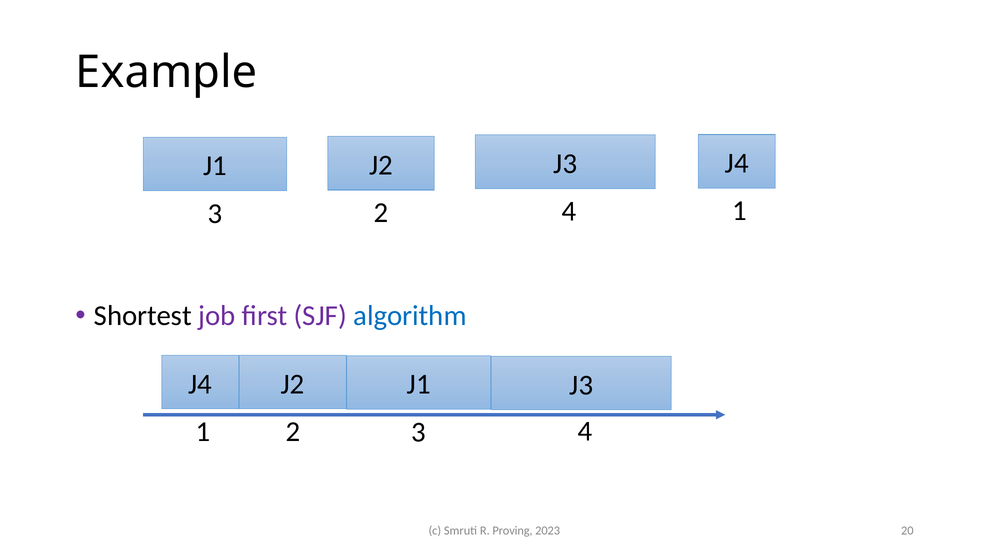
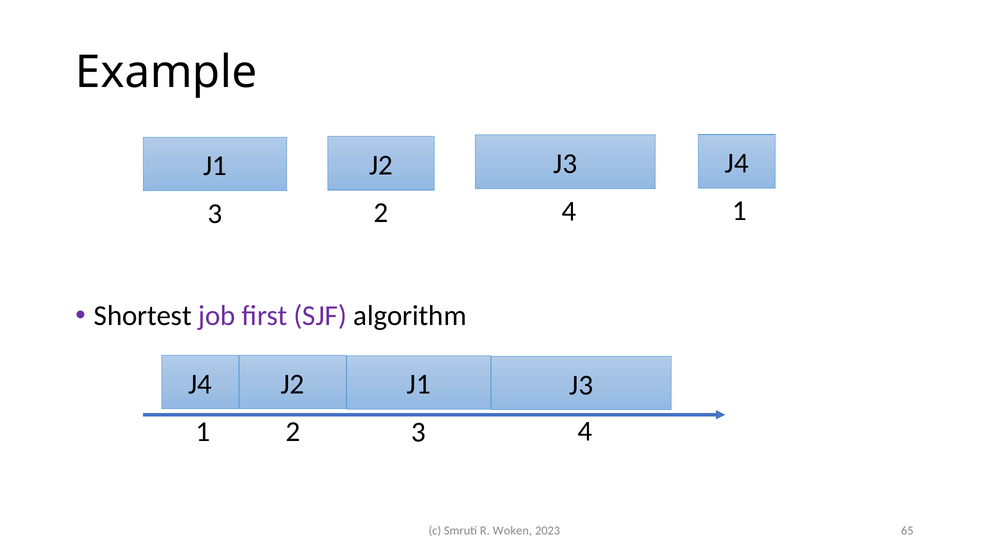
algorithm colour: blue -> black (410, 316)
Proving: Proving -> Woken (512, 531)
20: 20 -> 65 (907, 531)
